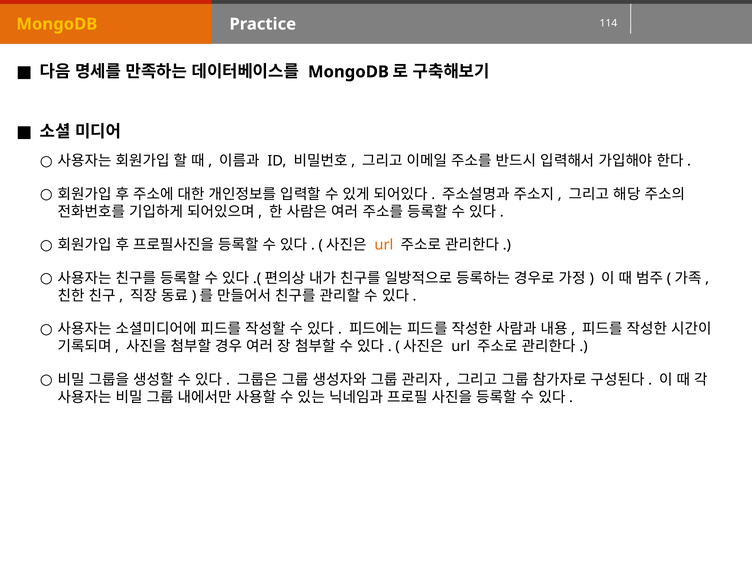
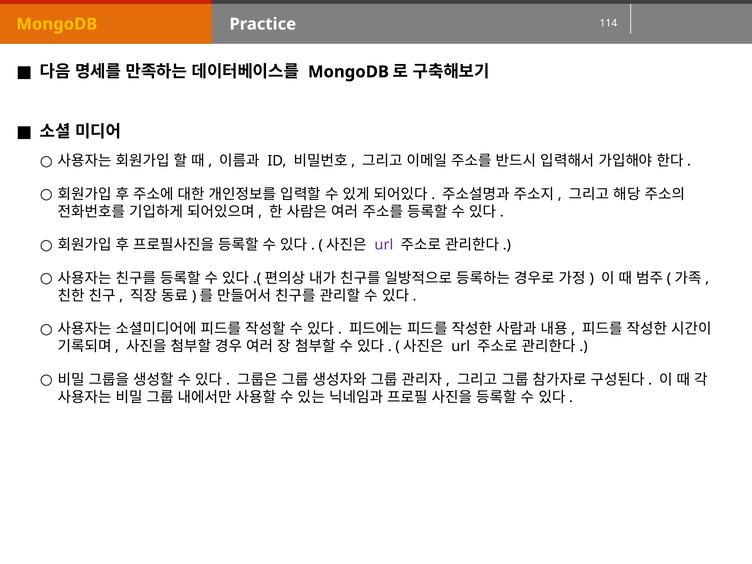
url colour: orange -> purple (384, 245)
